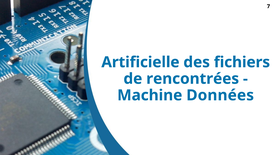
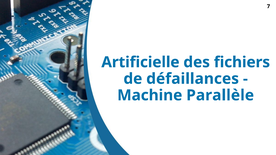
rencontrées: rencontrées -> défaillances (193, 79)
Données: Données -> Parallèle (220, 95)
